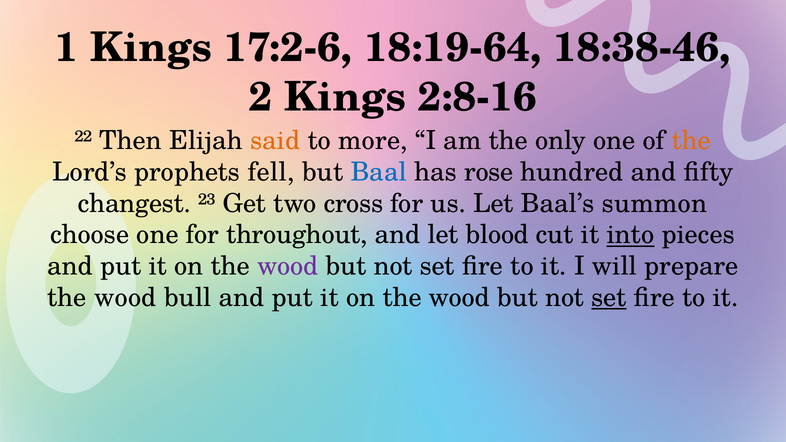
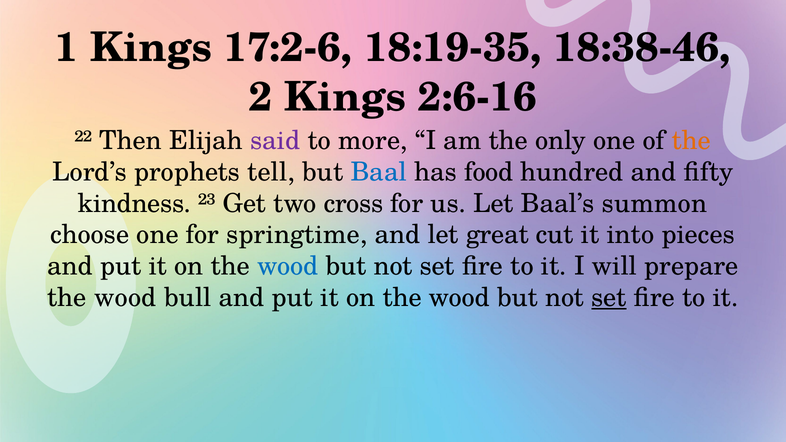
18:19-64: 18:19-64 -> 18:19-35 (453, 48)
2:8-16: 2:8-16 -> 2:6-16 (477, 97)
said colour: orange -> purple (275, 141)
fell: fell -> tell (271, 172)
rose: rose -> food (489, 172)
changest: changest -> kindness (135, 203)
throughout: throughout -> springtime (297, 235)
blood: blood -> great (497, 235)
into underline: present -> none (630, 235)
wood colour: purple -> blue (288, 266)
